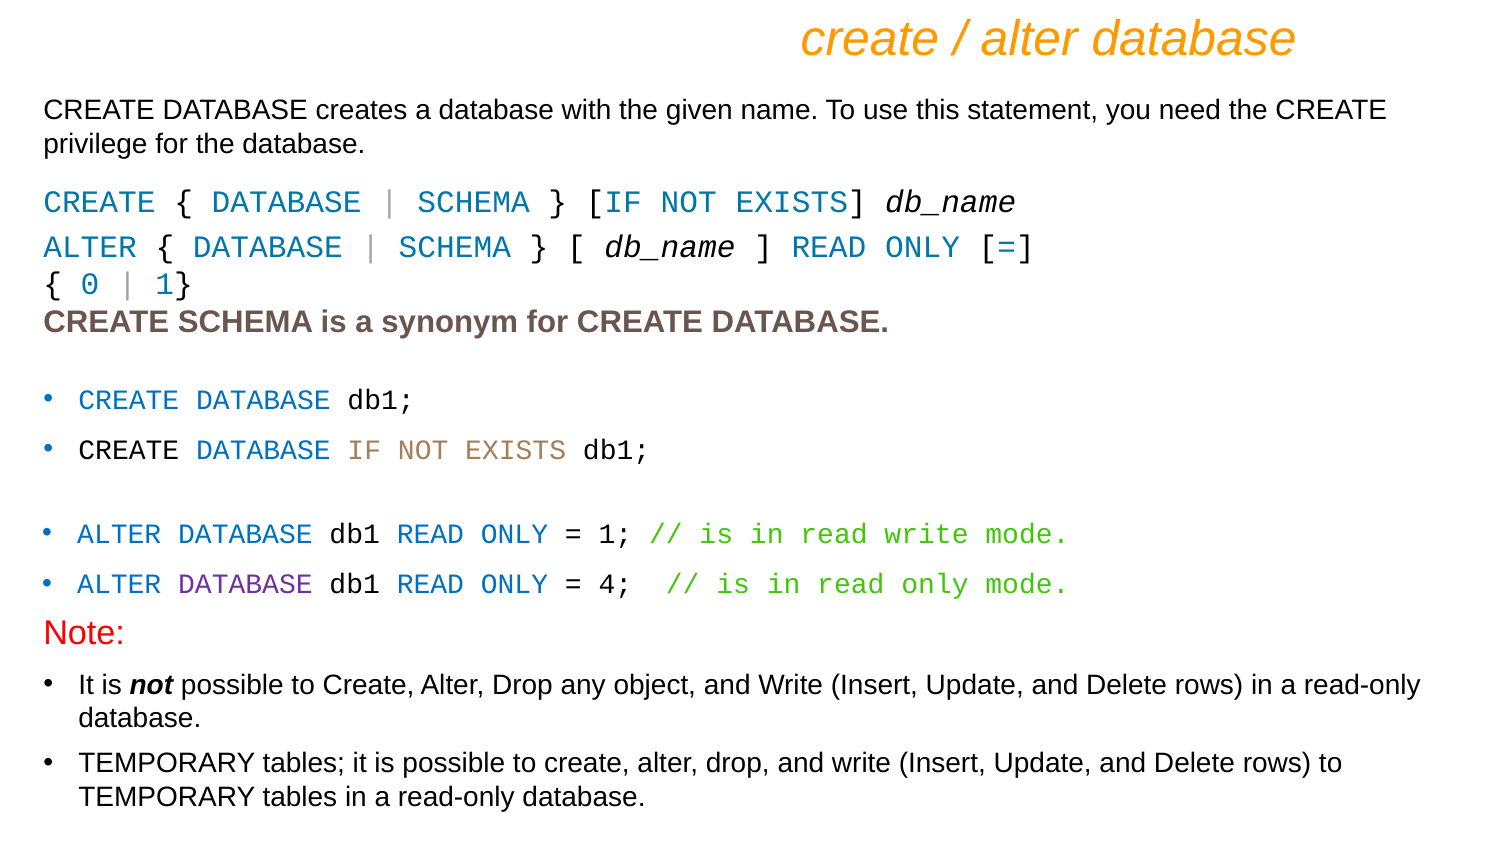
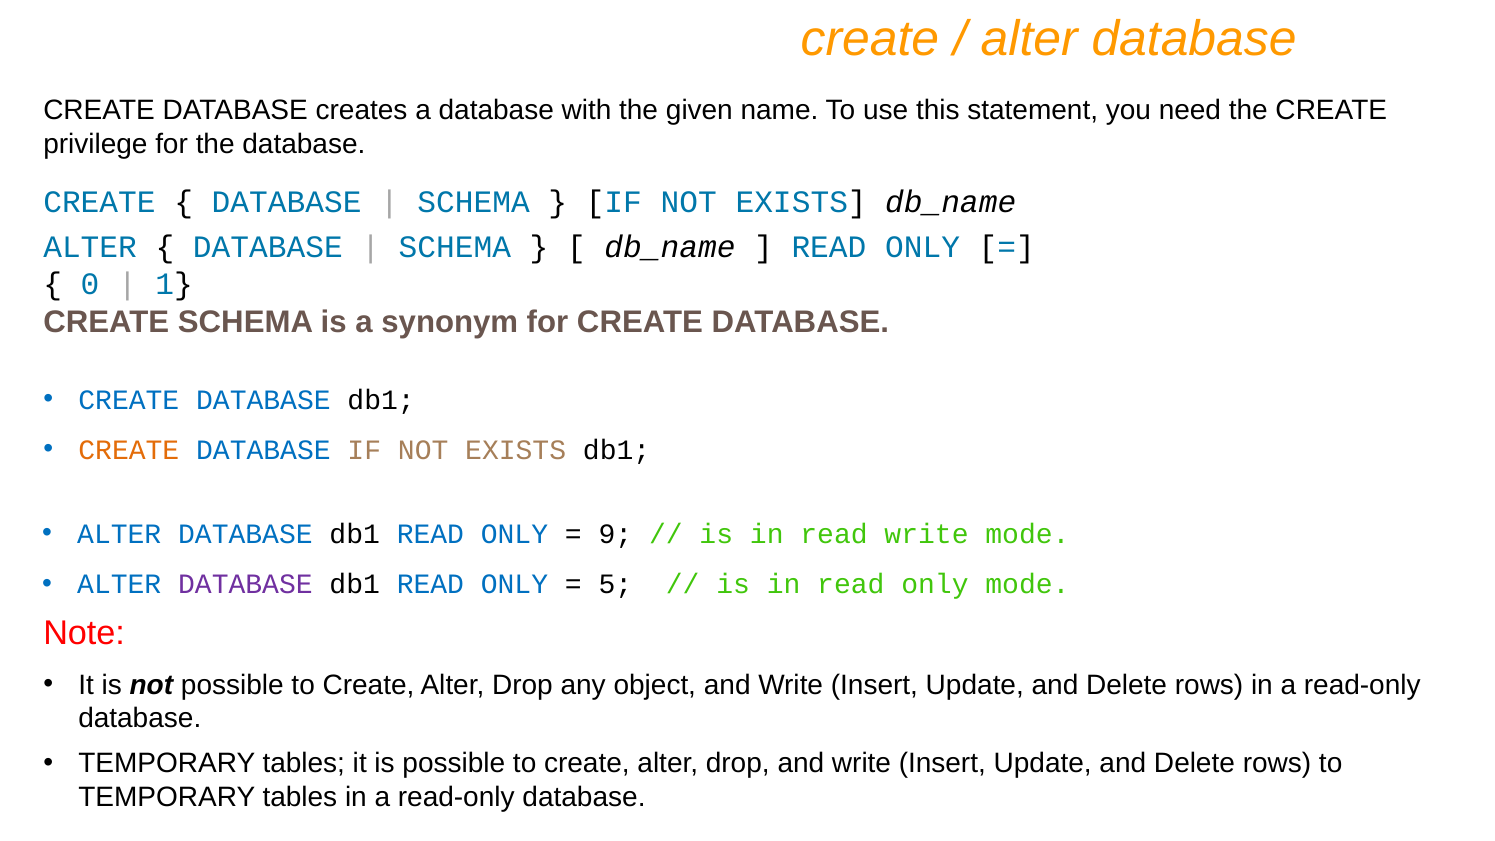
CREATE colour: black -> orange (129, 450)
1: 1 -> 9 (615, 534)
4: 4 -> 5 (615, 585)
